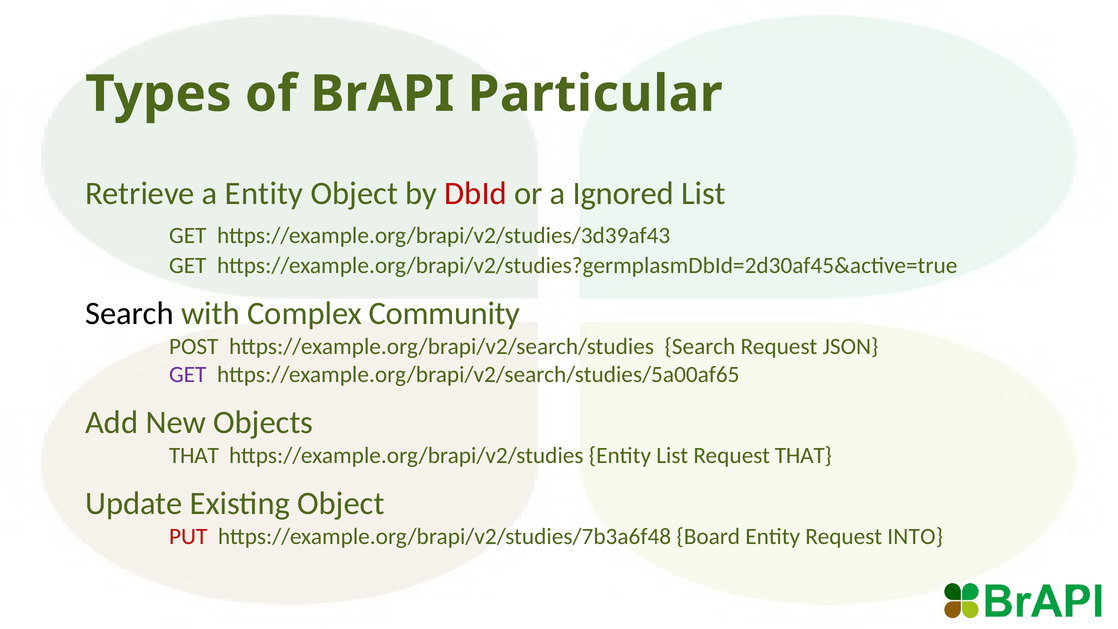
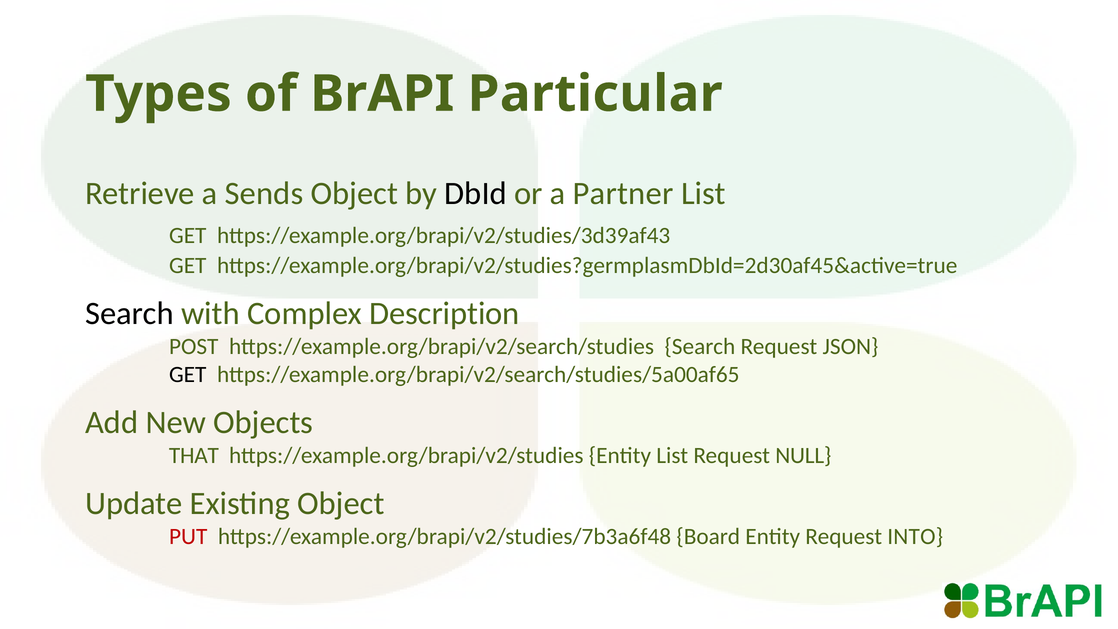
a Entity: Entity -> Sends (264, 193)
DbId colour: red -> black (476, 193)
Ignored: Ignored -> Partner (623, 193)
Community: Community -> Description (444, 313)
GET colour: purple -> black (188, 374)
Request THAT: THAT -> NULL (803, 455)
